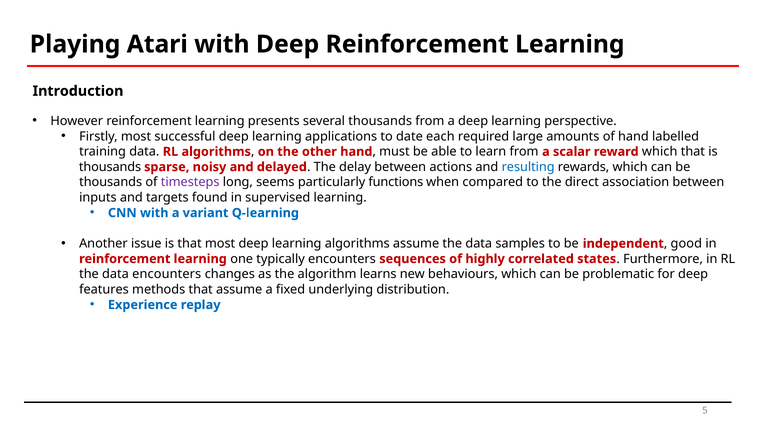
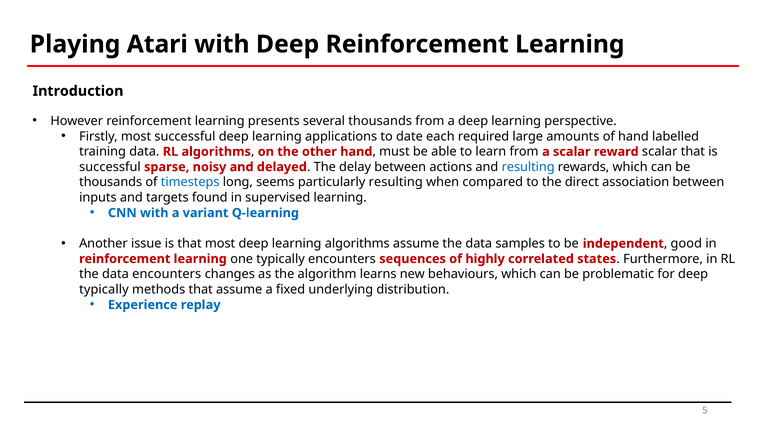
reward which: which -> scalar (660, 152)
thousands: thousands -> successful (110, 167)
timesteps colour: purple -> blue (190, 182)
particularly functions: functions -> resulting (396, 182)
features: features -> typically (104, 289)
